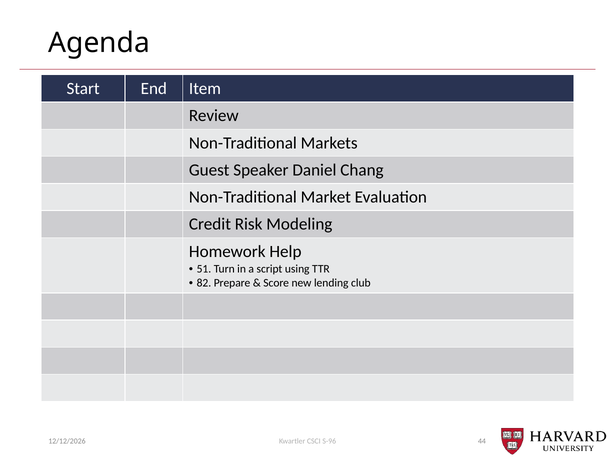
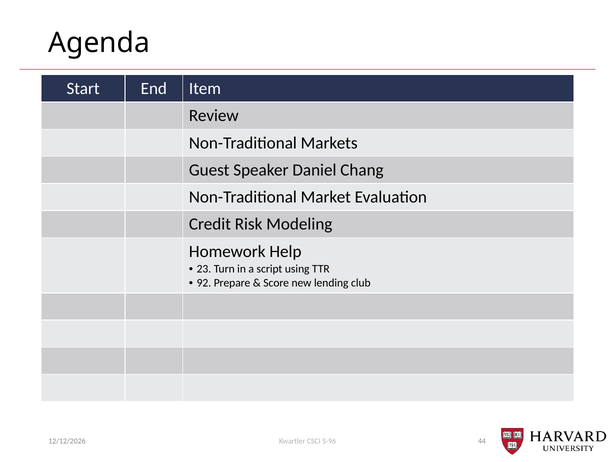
51: 51 -> 23 (204, 268)
82: 82 -> 92 (204, 283)
